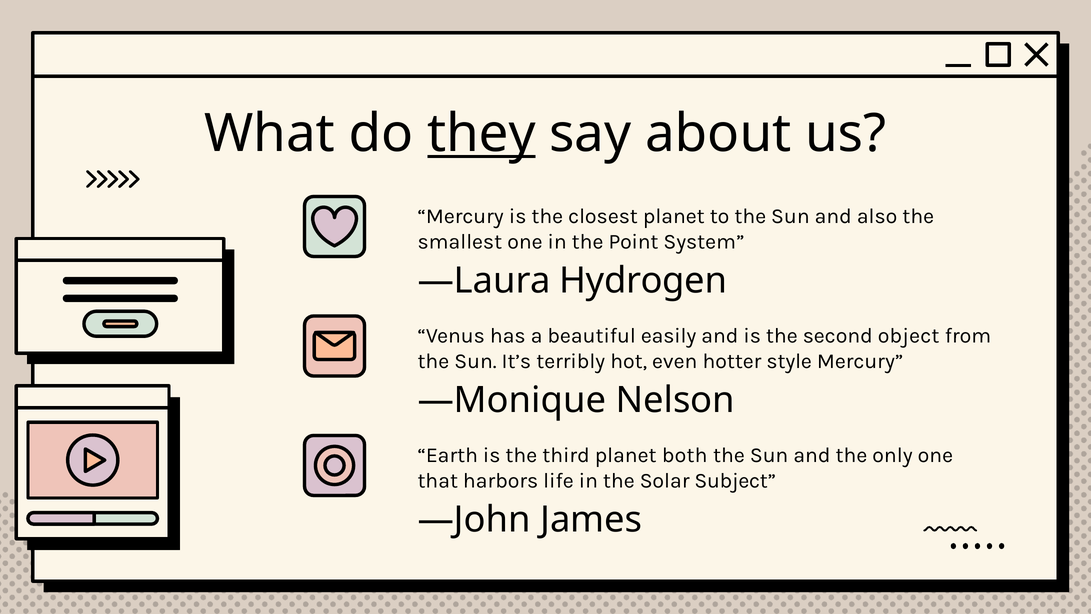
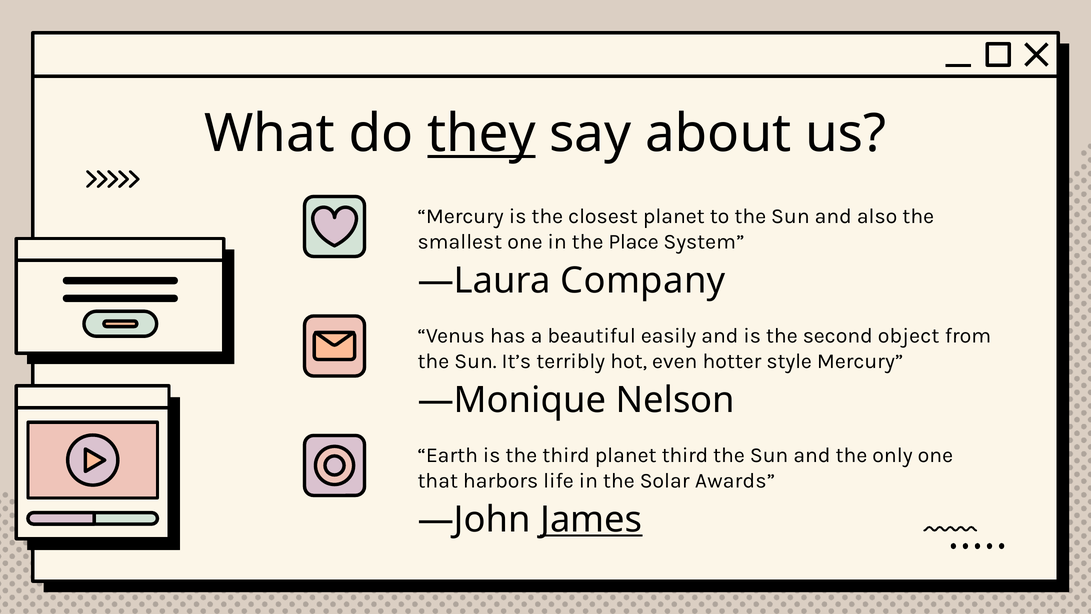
Point: Point -> Place (634, 242)
Hydrogen: Hydrogen -> Company (643, 281)
planet both: both -> third (685, 455)
Subject: Subject -> Awards (735, 480)
James underline: none -> present (591, 520)
